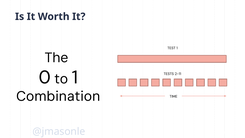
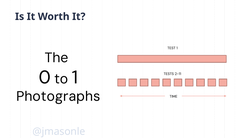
Combination: Combination -> Photographs (58, 96)
